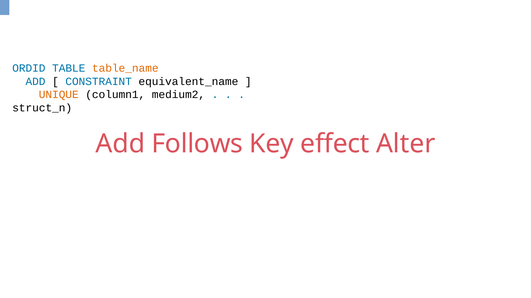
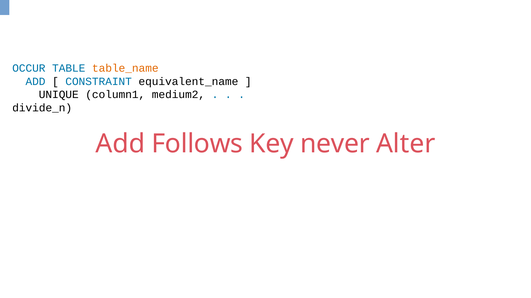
ORDID: ORDID -> OCCUR (29, 68)
UNIQUE colour: orange -> black (59, 95)
struct_n: struct_n -> divide_n (42, 108)
effect: effect -> never (335, 144)
